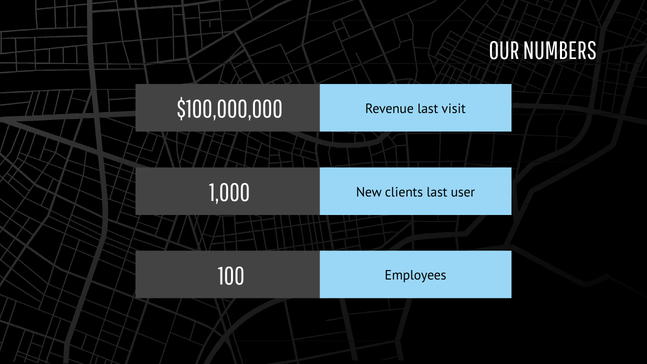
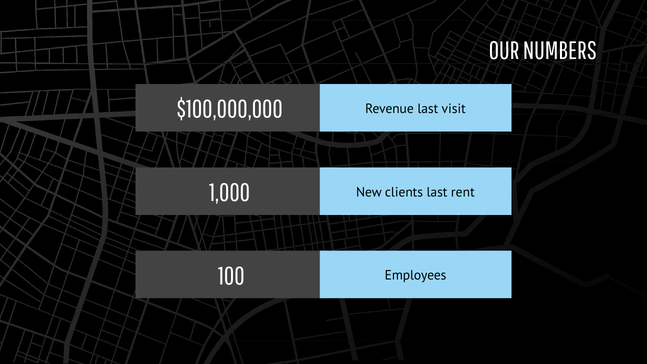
user: user -> rent (463, 192)
